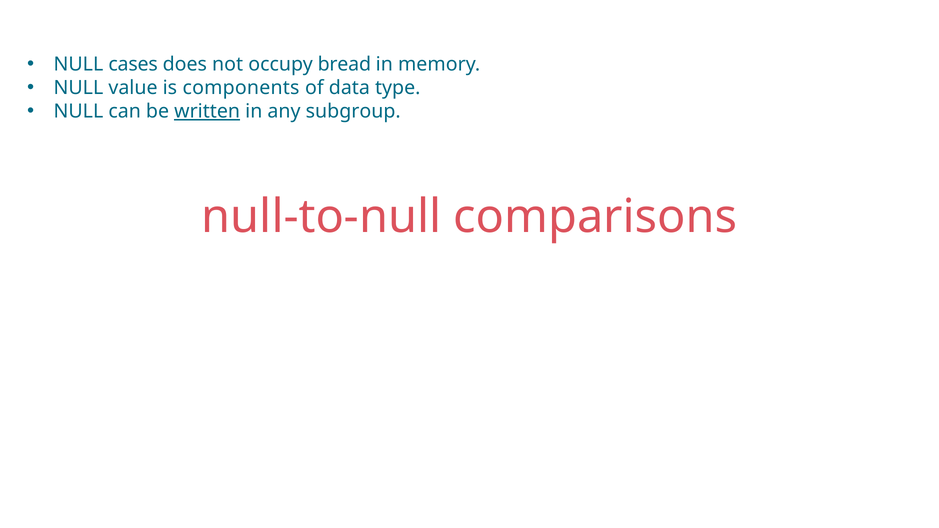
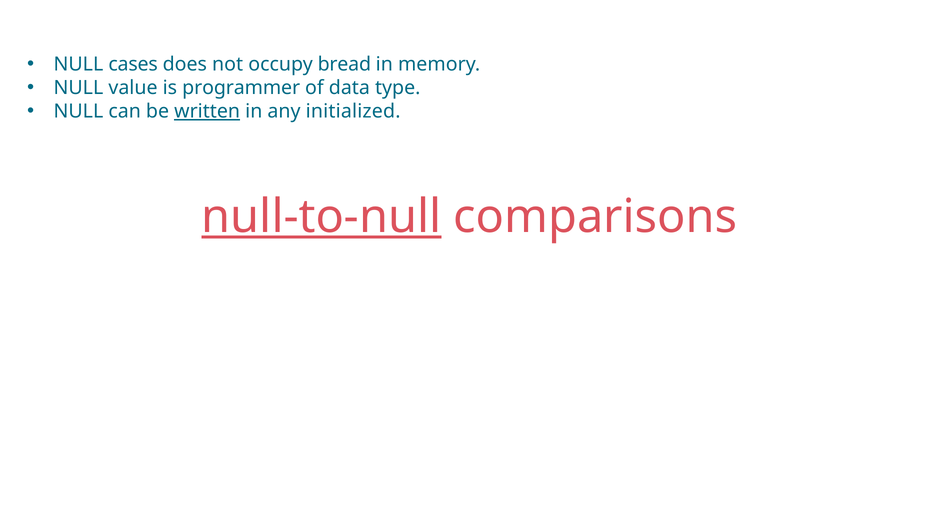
components: components -> programmer (241, 88)
subgroup: subgroup -> initialized (353, 111)
null-to-null underline: none -> present (321, 217)
